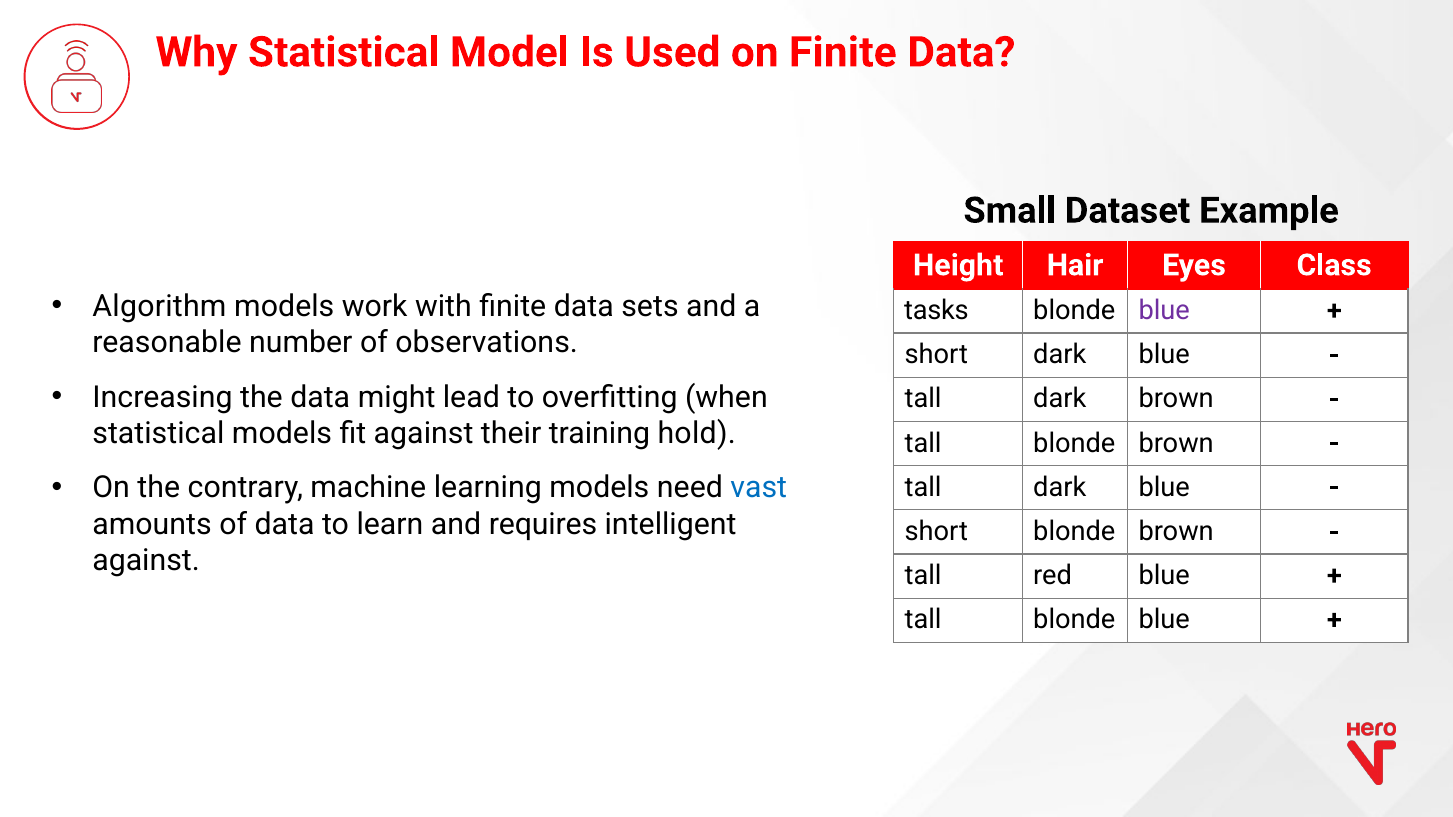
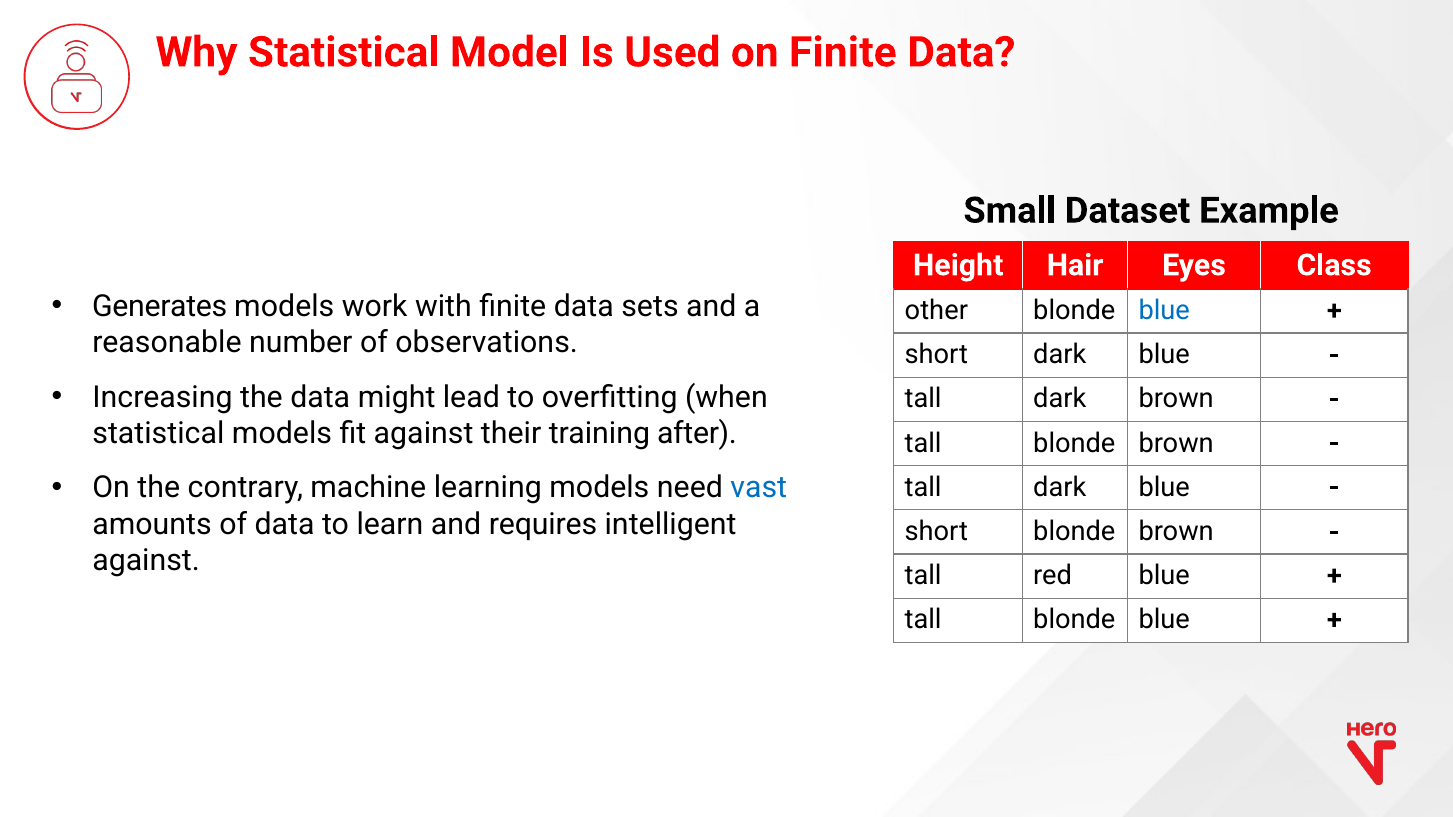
Algorithm: Algorithm -> Generates (160, 306)
tasks: tasks -> other (936, 311)
blue colour: purple -> blue (1164, 311)
hold: hold -> after (697, 434)
